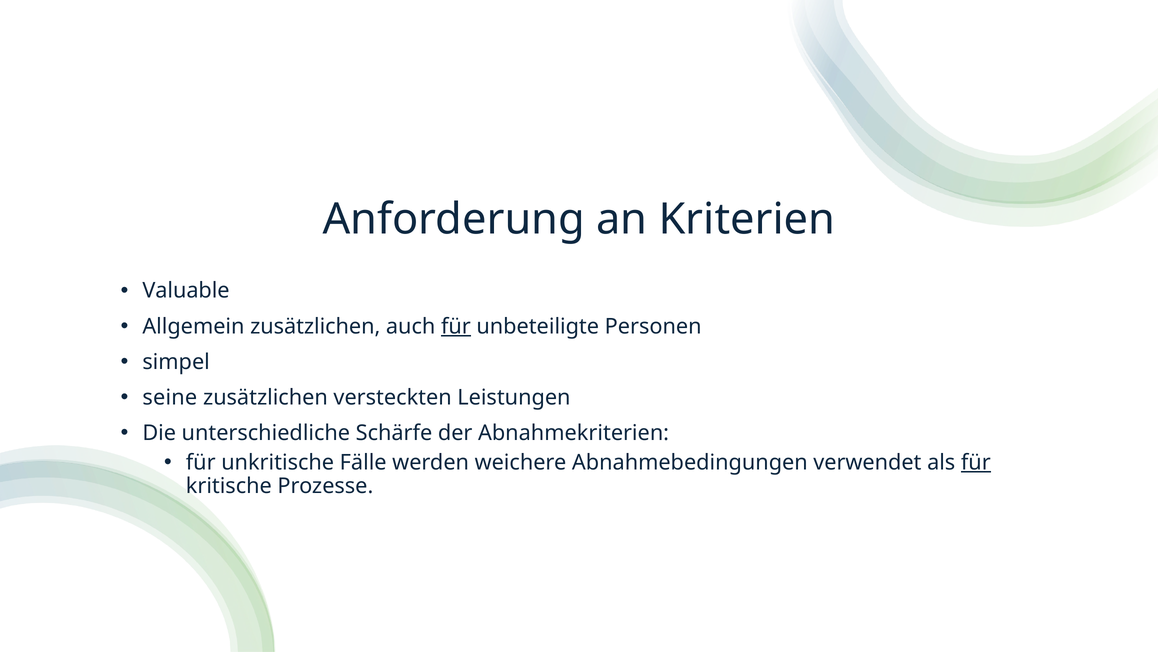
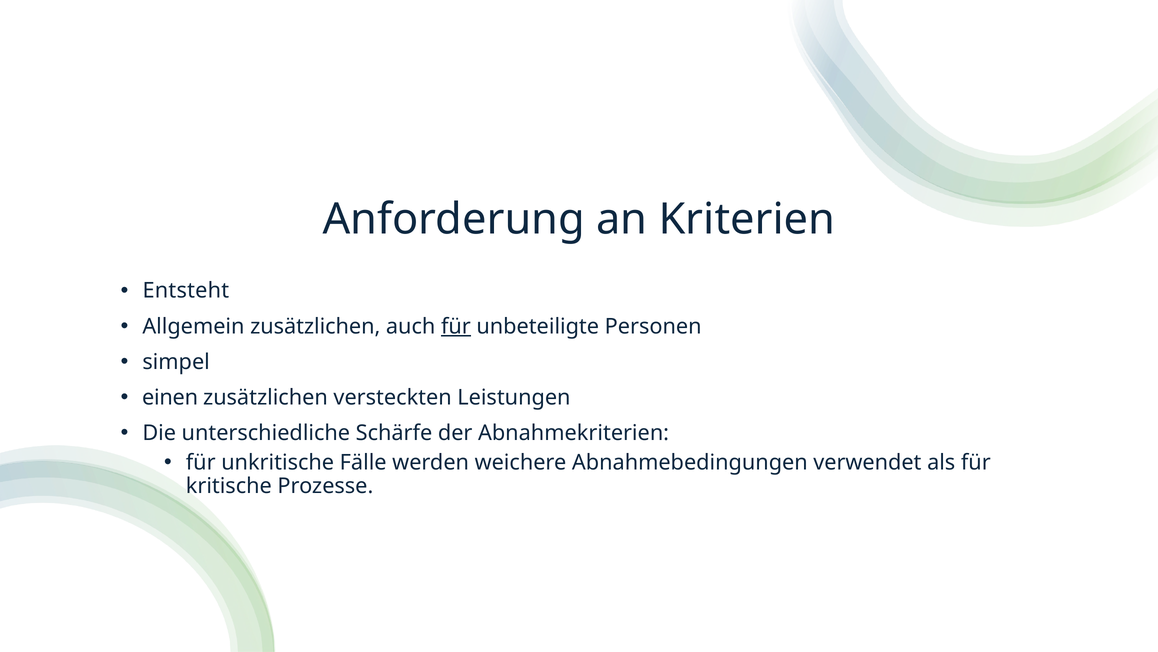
Valuable: Valuable -> Entsteht (186, 291)
seine: seine -> einen (170, 397)
für underline: present -> none (976, 462)
